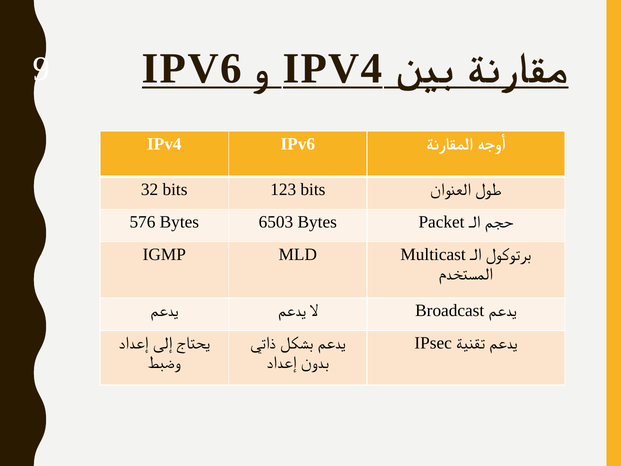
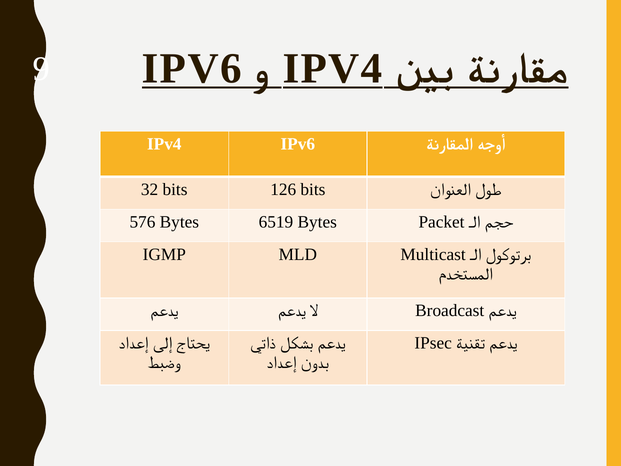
123: 123 -> 126 (283, 190)
6503: 6503 -> 6519 (276, 222)
